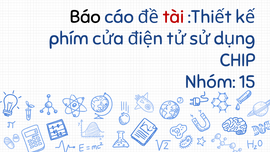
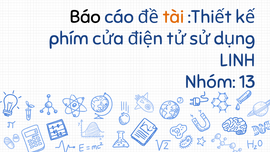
tài colour: red -> orange (173, 17)
CHIP: CHIP -> LINH (237, 60)
15: 15 -> 13 (247, 82)
